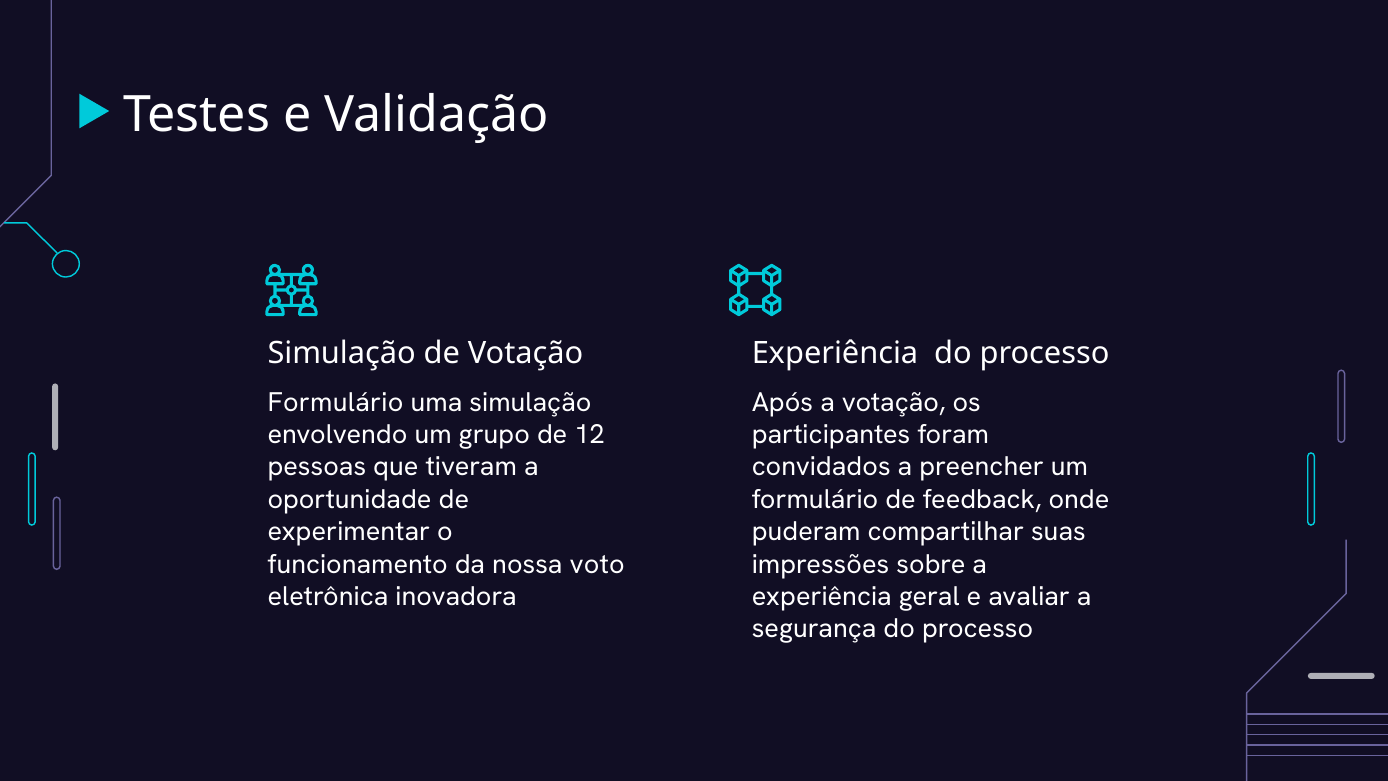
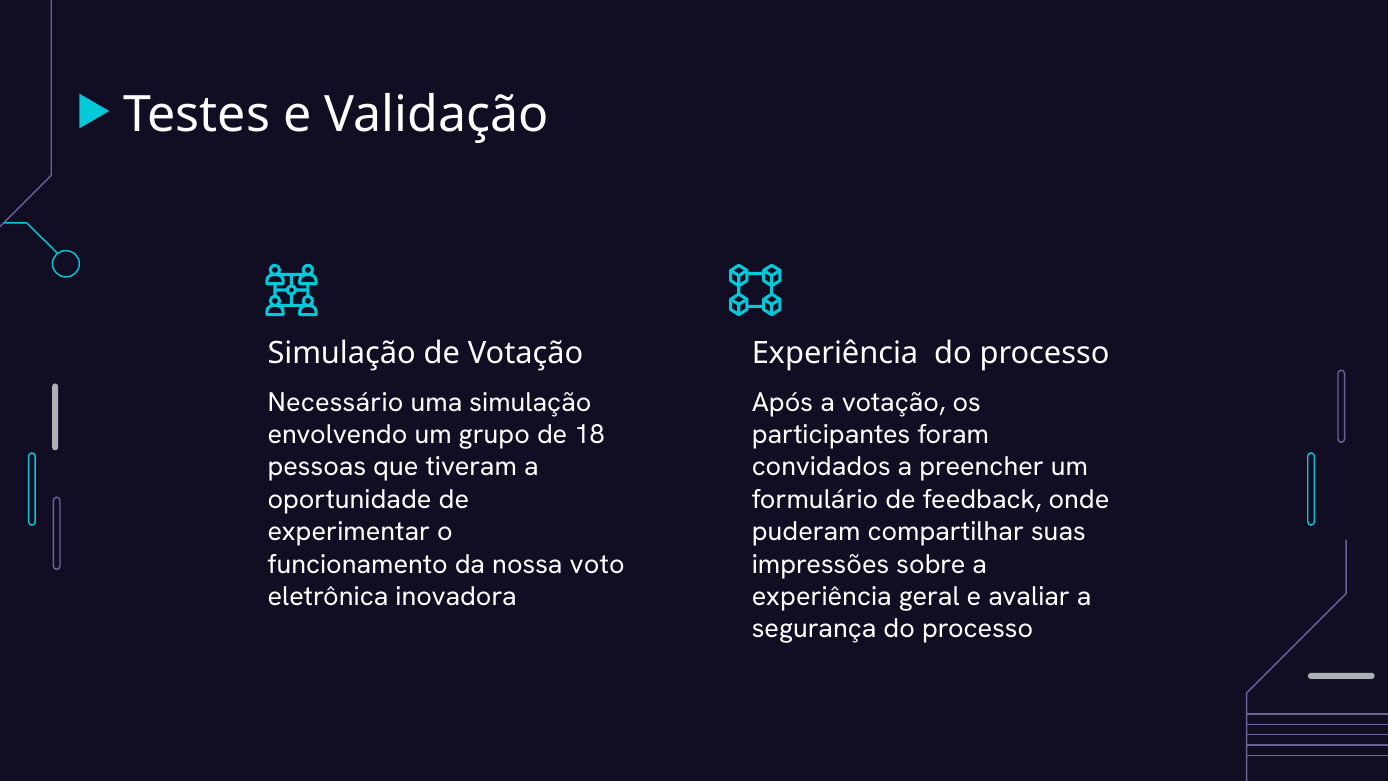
Formulário: Formulário -> Necessário (336, 402)
12: 12 -> 18 (590, 434)
